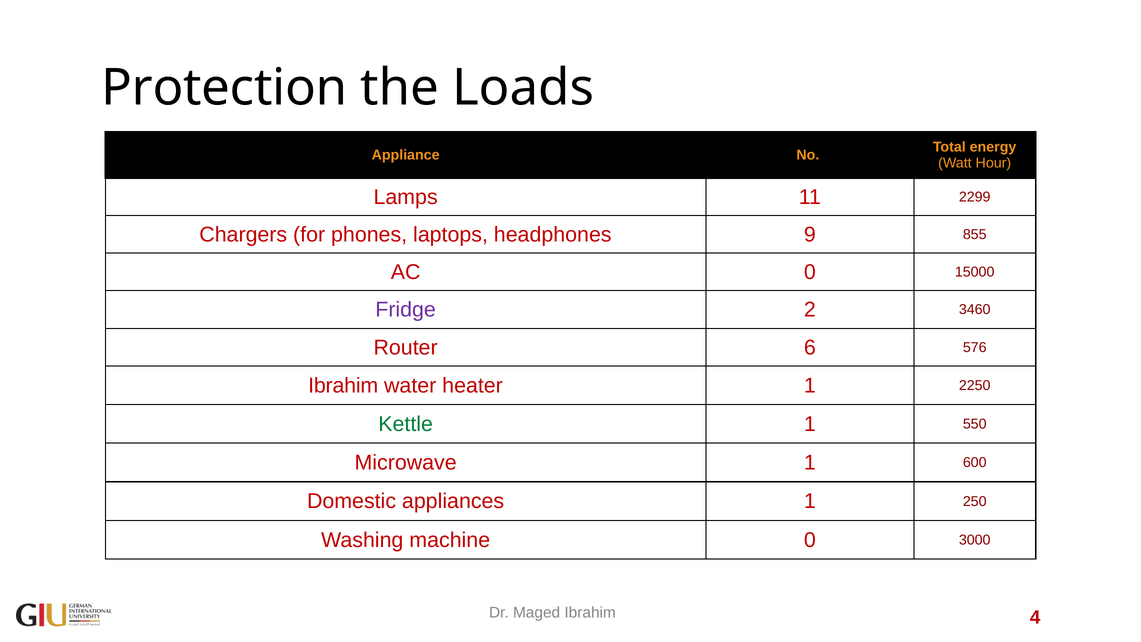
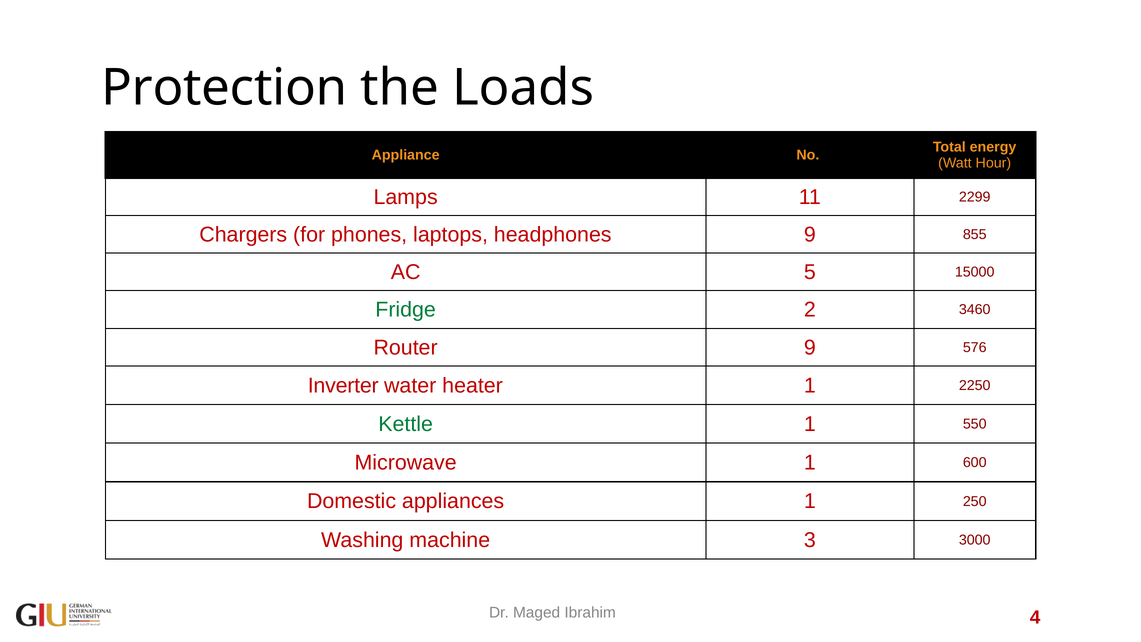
AC 0: 0 -> 5 (810, 272)
Fridge colour: purple -> green (406, 310)
Router 6: 6 -> 9 (810, 347)
Ibrahim: Ibrahim -> Inverter (343, 385)
machine 0: 0 -> 3 (810, 540)
